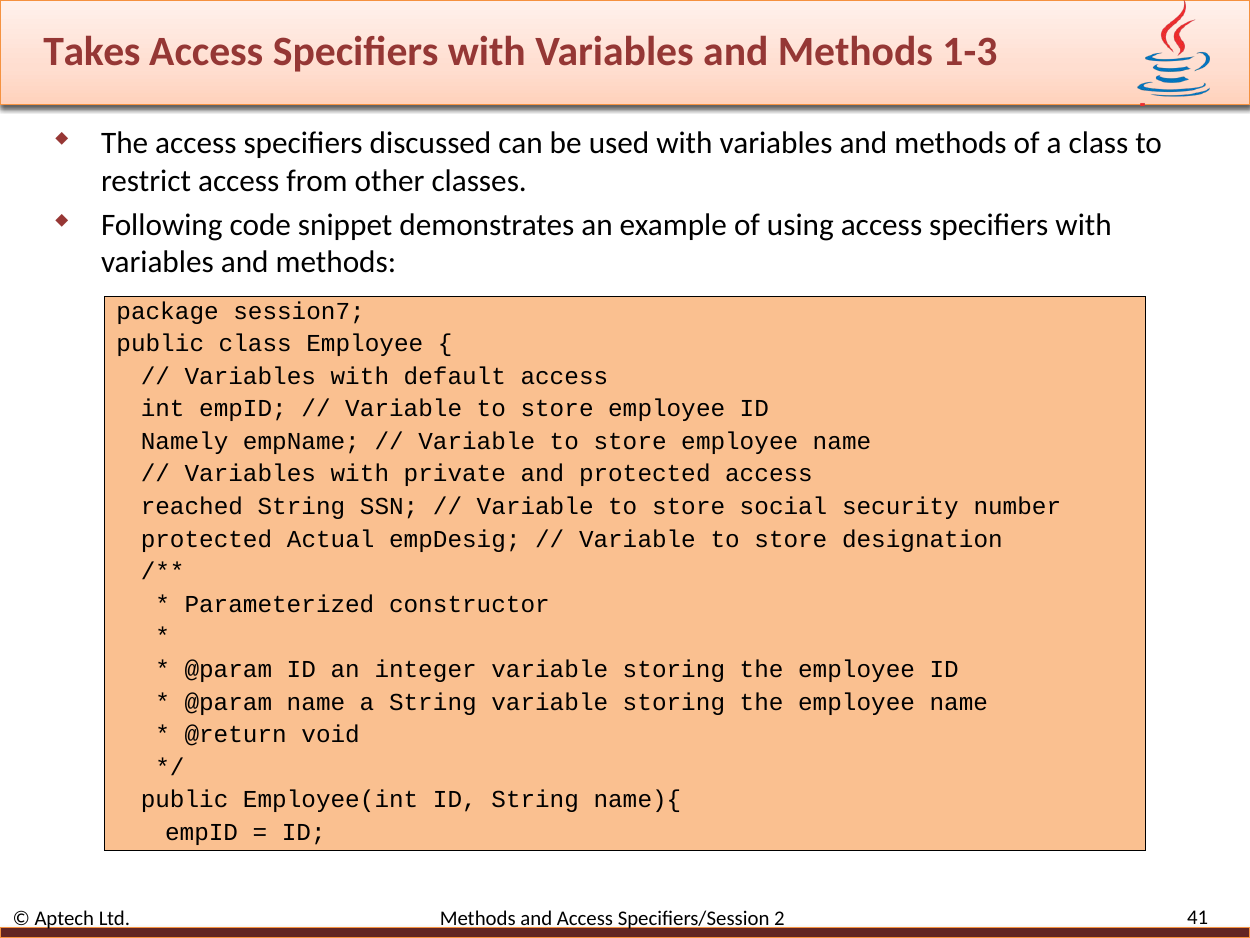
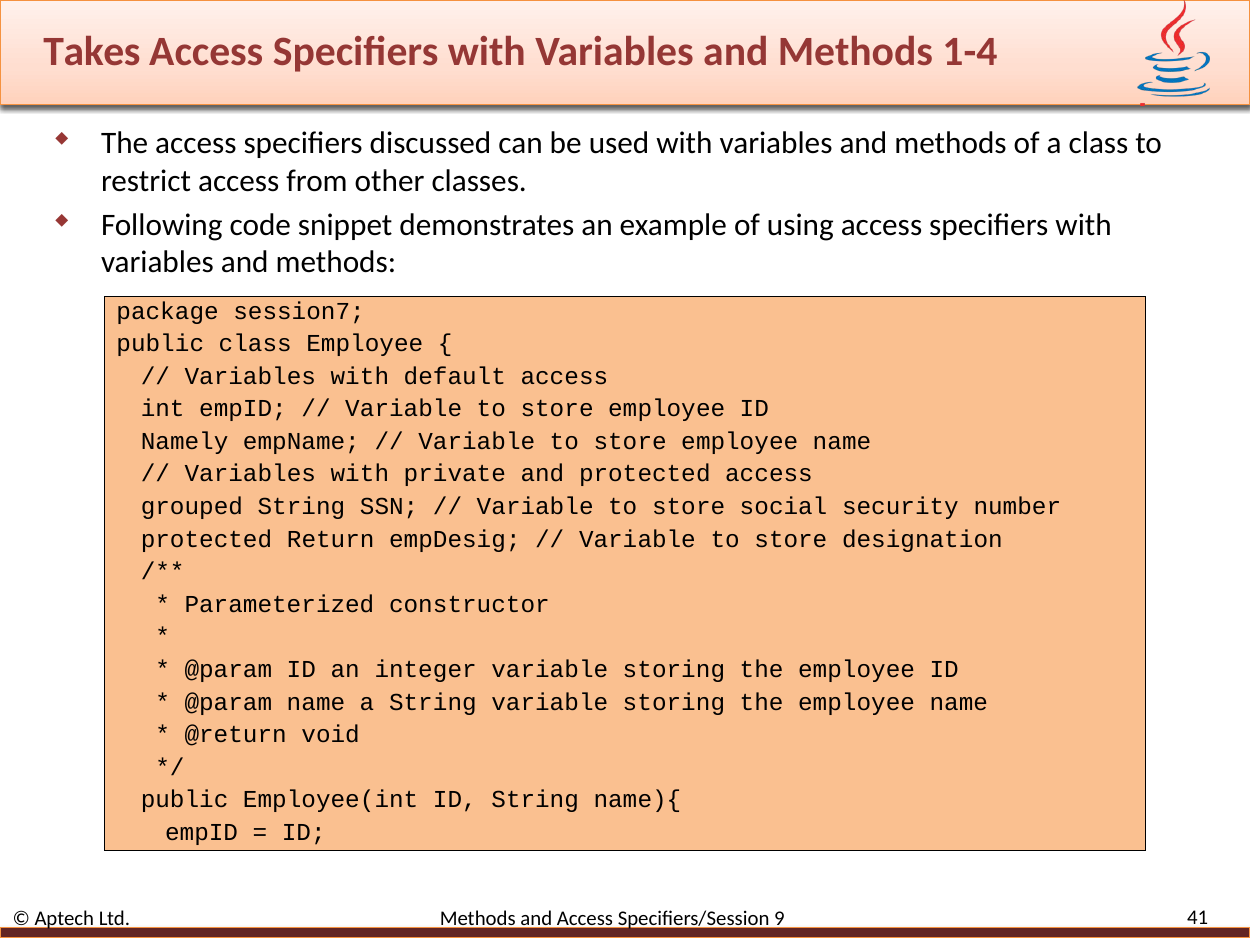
1-3: 1-3 -> 1-4 (970, 52)
reached: reached -> grouped (192, 506)
Actual: Actual -> Return (331, 539)
2: 2 -> 9 (779, 918)
